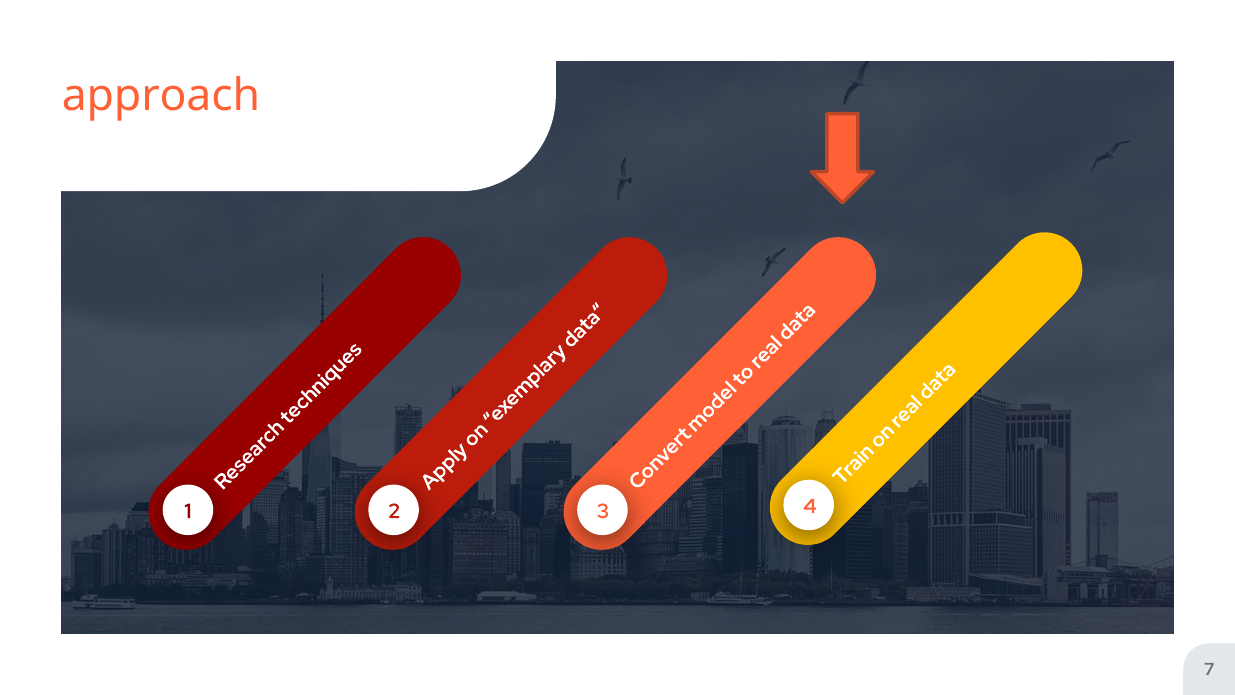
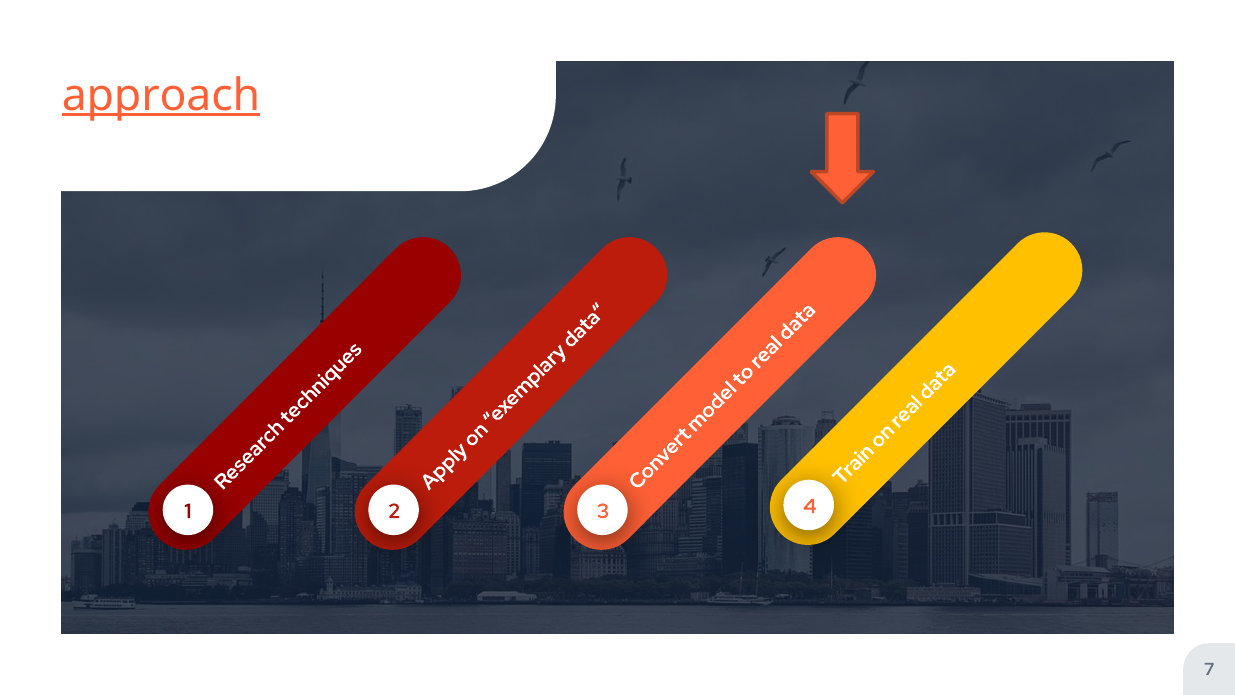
approach underline: none -> present (161, 95)
